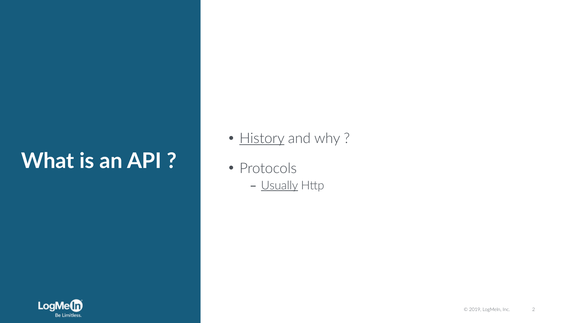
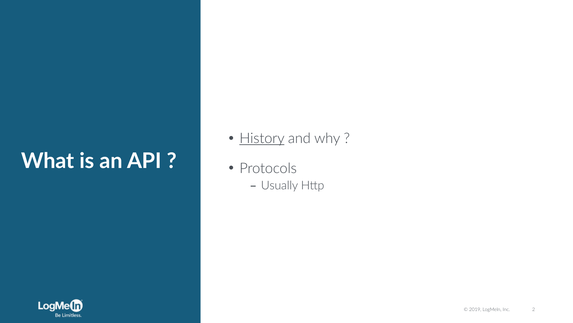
Usually underline: present -> none (279, 185)
